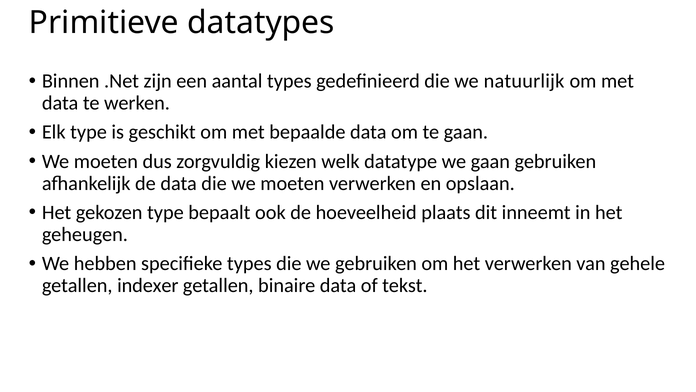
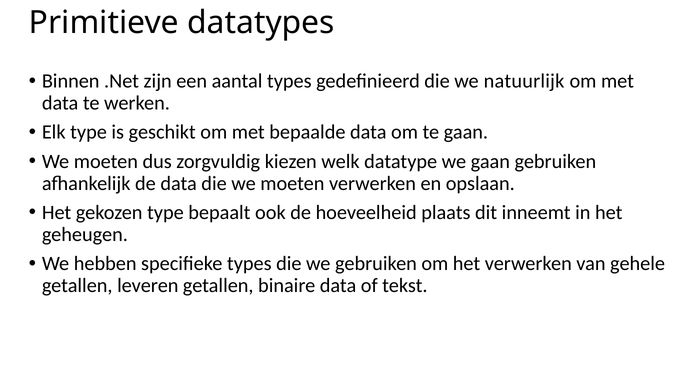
indexer: indexer -> leveren (148, 285)
